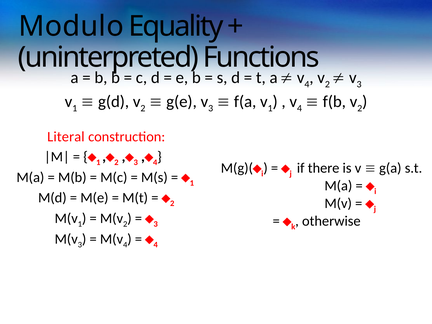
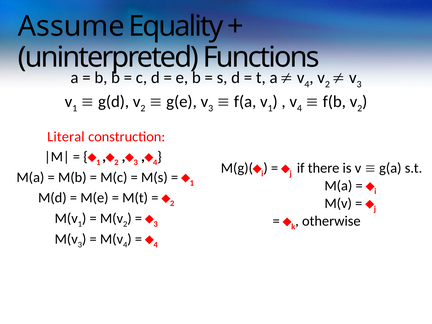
Modulo: Modulo -> Assume (71, 26)
